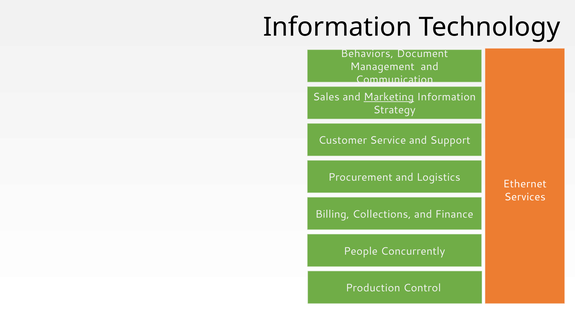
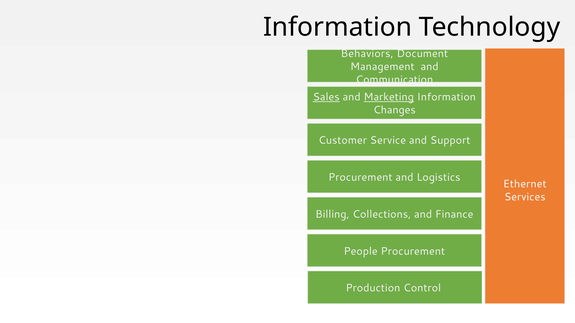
Sales underline: none -> present (326, 97)
Strategy: Strategy -> Changes (394, 110)
People Concurrently: Concurrently -> Procurement (413, 251)
